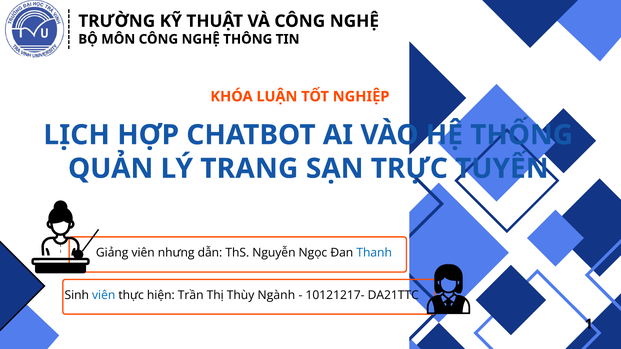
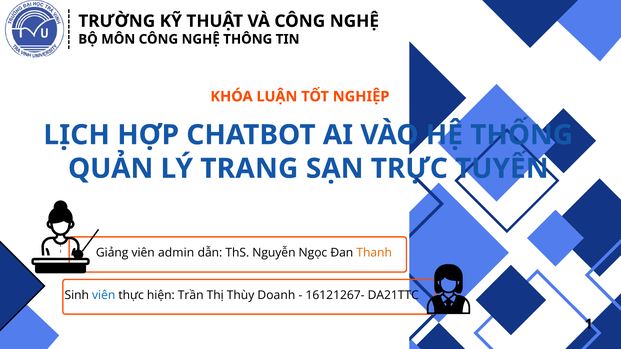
nhưng: nhưng -> admin (176, 253)
Thanh colour: blue -> orange (374, 253)
Ngành: Ngành -> Doanh (276, 295)
10121217-: 10121217- -> 16121267- (335, 295)
